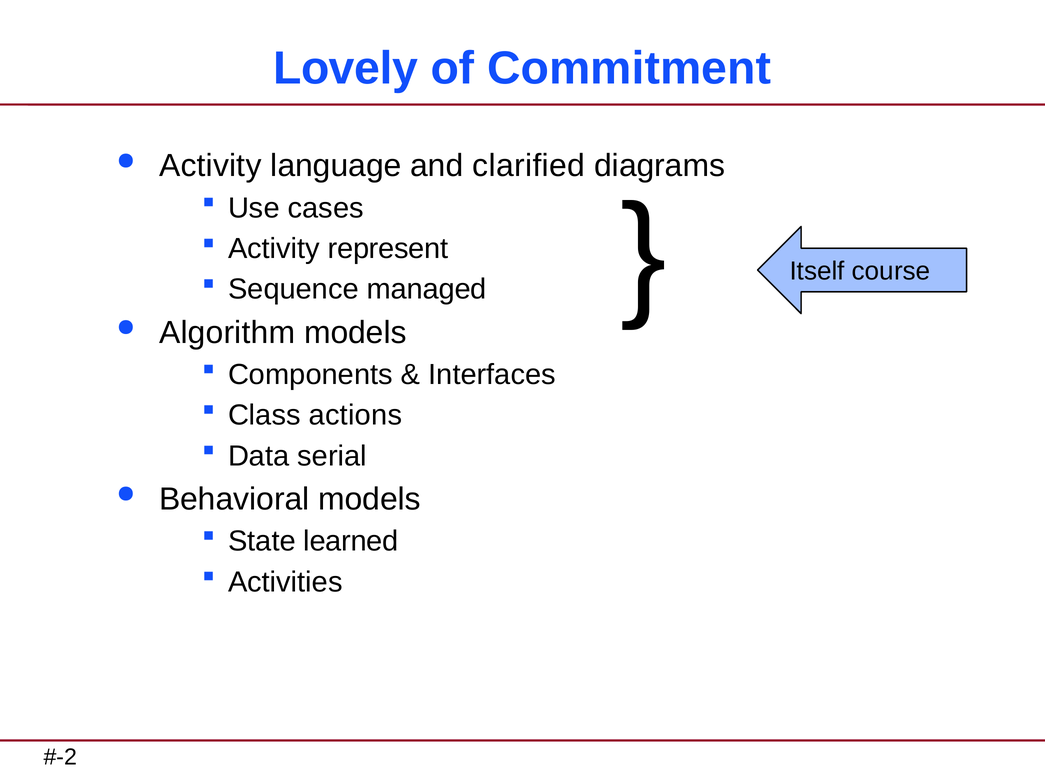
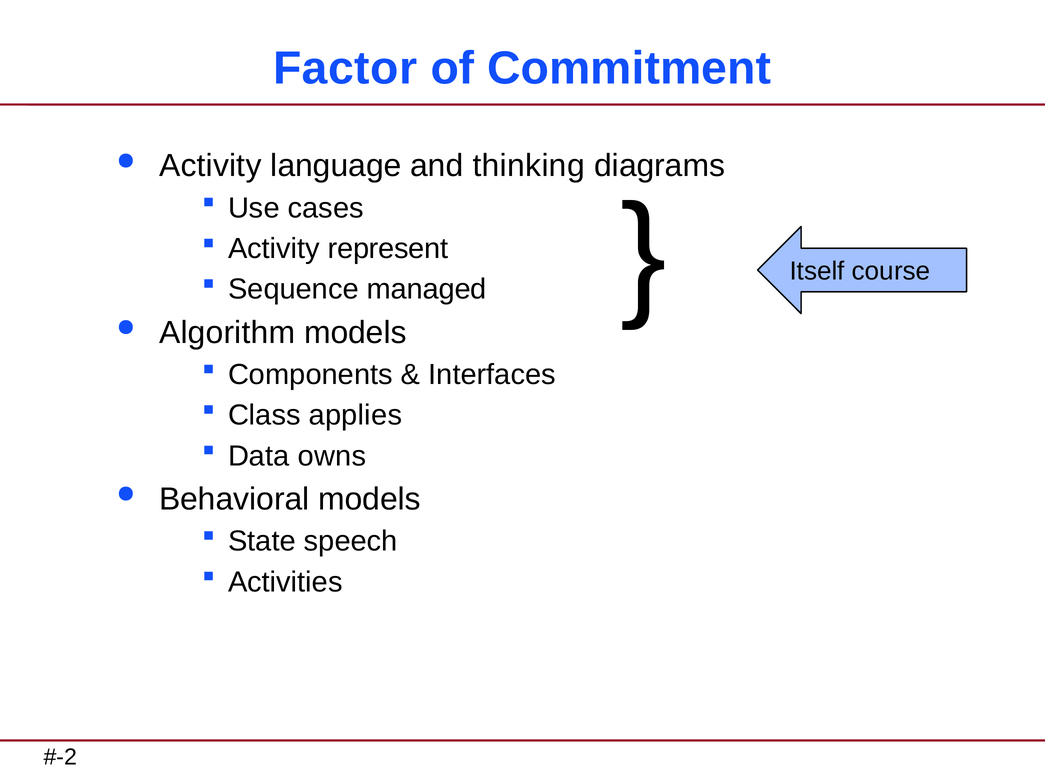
Lovely: Lovely -> Factor (345, 69)
clarified: clarified -> thinking (529, 166)
actions: actions -> applies (355, 415)
serial: serial -> owns (332, 456)
learned: learned -> speech (351, 541)
